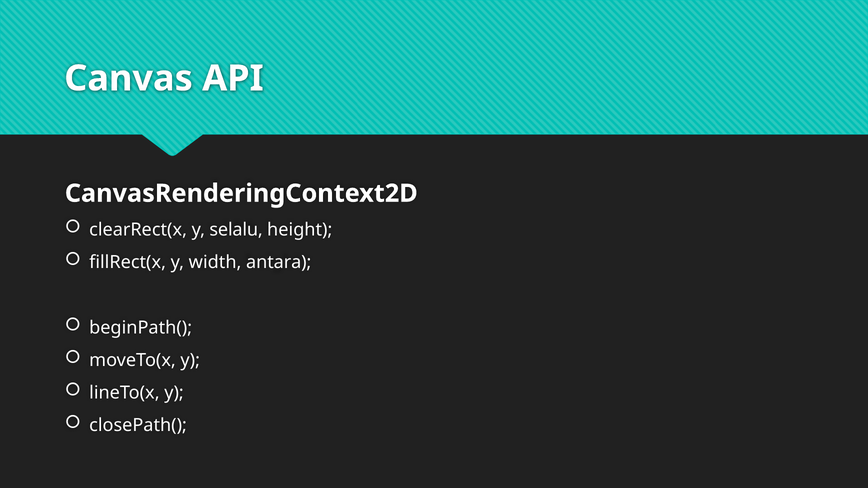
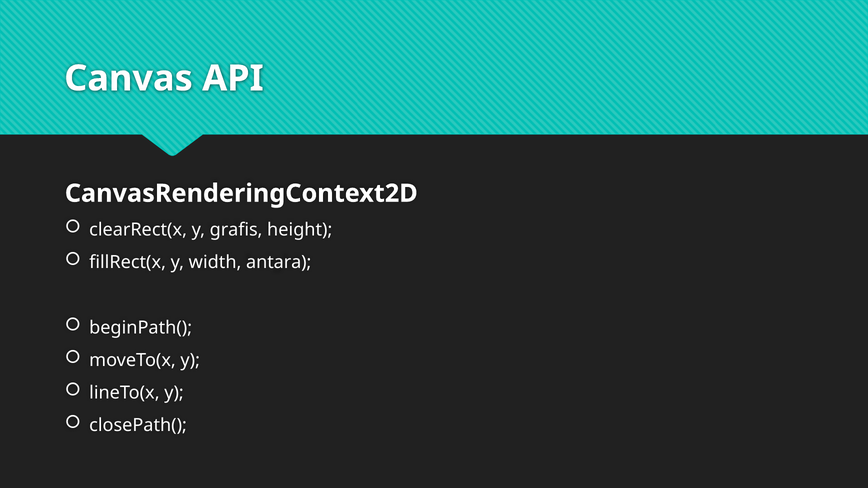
selalu: selalu -> grafis (236, 230)
